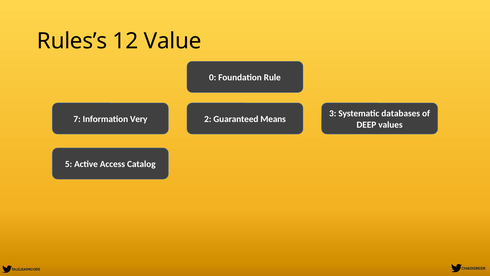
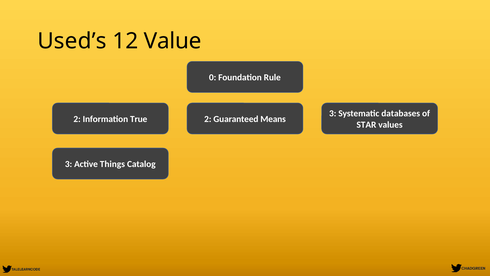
Rules’s: Rules’s -> Used’s (72, 41)
7: 7 -> 2 (77, 119)
Very: Very -> True (139, 119)
DEEP: DEEP -> STAR (366, 124)
5: 5 -> 3 (69, 164)
Access: Access -> Things (112, 164)
